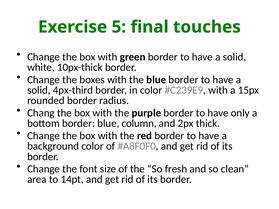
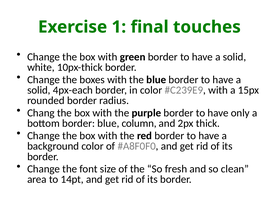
5: 5 -> 1 (119, 27)
4px-third: 4px-third -> 4px-each (73, 90)
